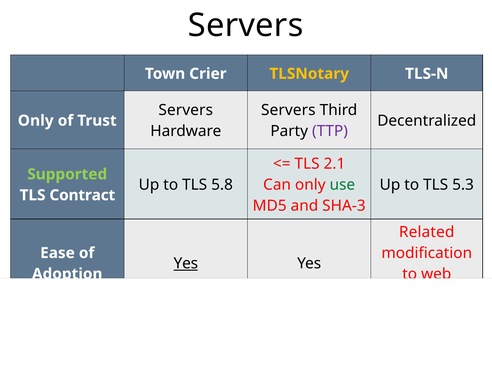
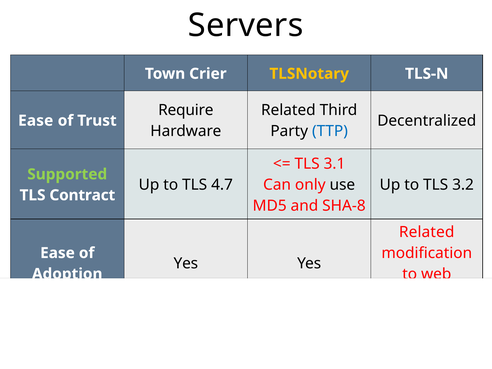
Servers: Servers -> Require (186, 110)
Servers: Servers -> Related (288, 110)
Only: Only -> Ease (36, 121)
TTP colour: purple -> blue (330, 131)
2.1: 2.1 -> 3.1 (334, 164)
5.8: 5.8 -> 4.7 (222, 185)
use colour: green -> black (342, 185)
5.3: 5.3 -> 3.2 (463, 185)
SHA-3: SHA-3 -> SHA-8 (344, 206)
Yes underline: present -> none (186, 263)
